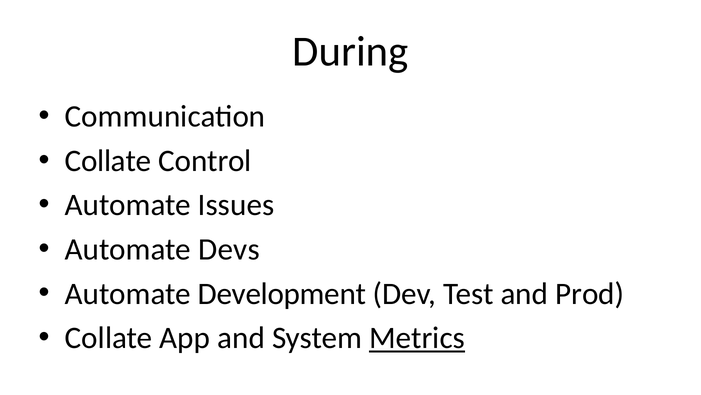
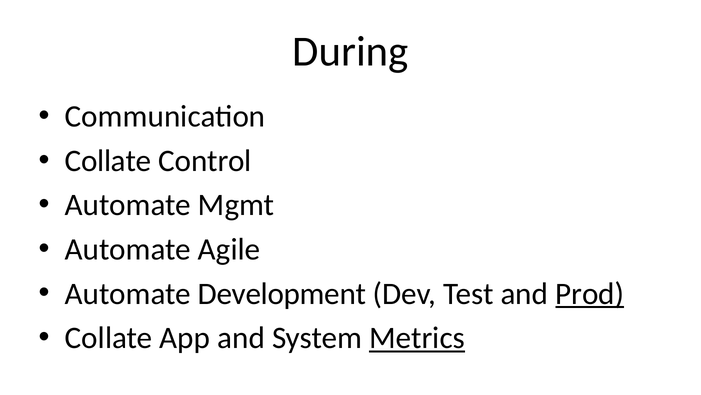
Issues: Issues -> Mgmt (236, 205)
Devs: Devs -> Agile (229, 249)
Prod underline: none -> present (590, 293)
